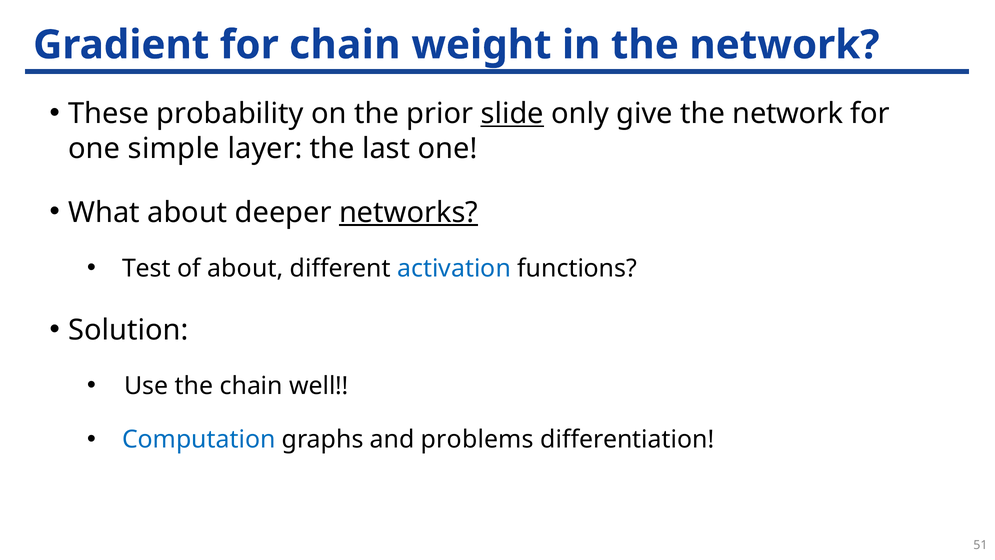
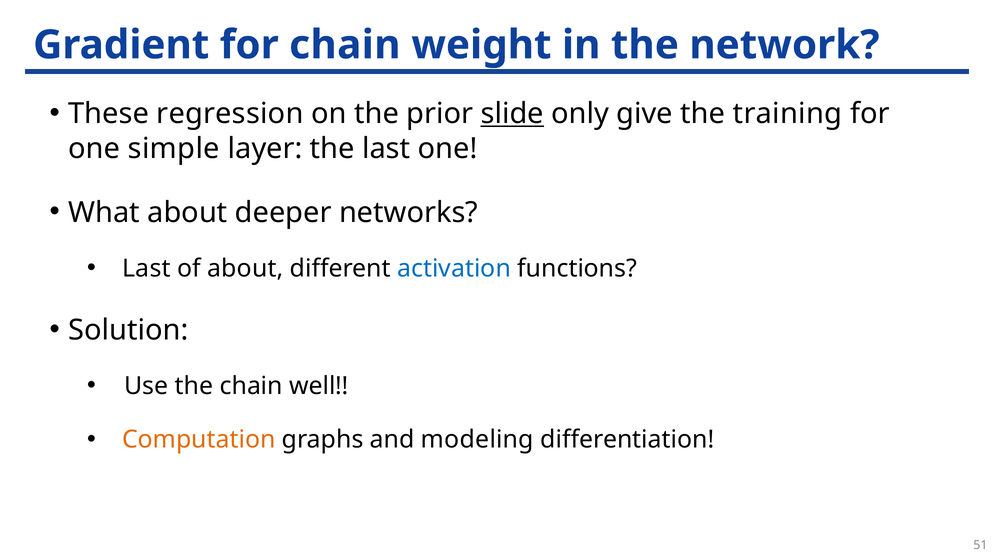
probability: probability -> regression (230, 114)
give the network: network -> training (788, 114)
networks underline: present -> none (409, 212)
Test: Test -> Last (146, 268)
Computation colour: blue -> orange (199, 439)
problems: problems -> modeling (477, 439)
